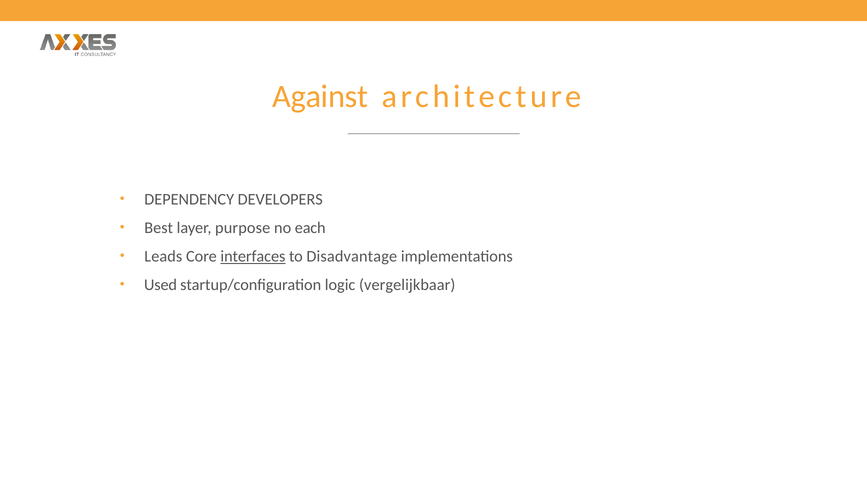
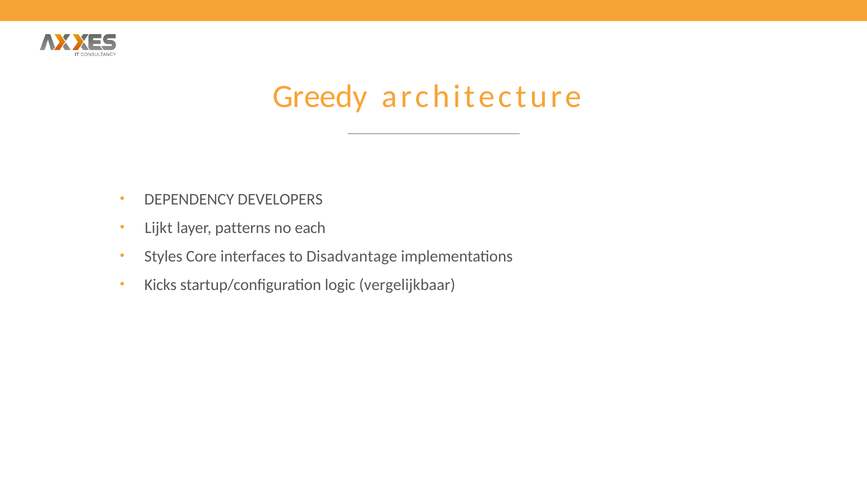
Against: Against -> Greedy (320, 97)
Best: Best -> Lijkt (159, 228)
purpose: purpose -> patterns (243, 228)
Leads: Leads -> Styles (163, 256)
interfaces underline: present -> none (253, 256)
Used: Used -> Kicks (161, 285)
